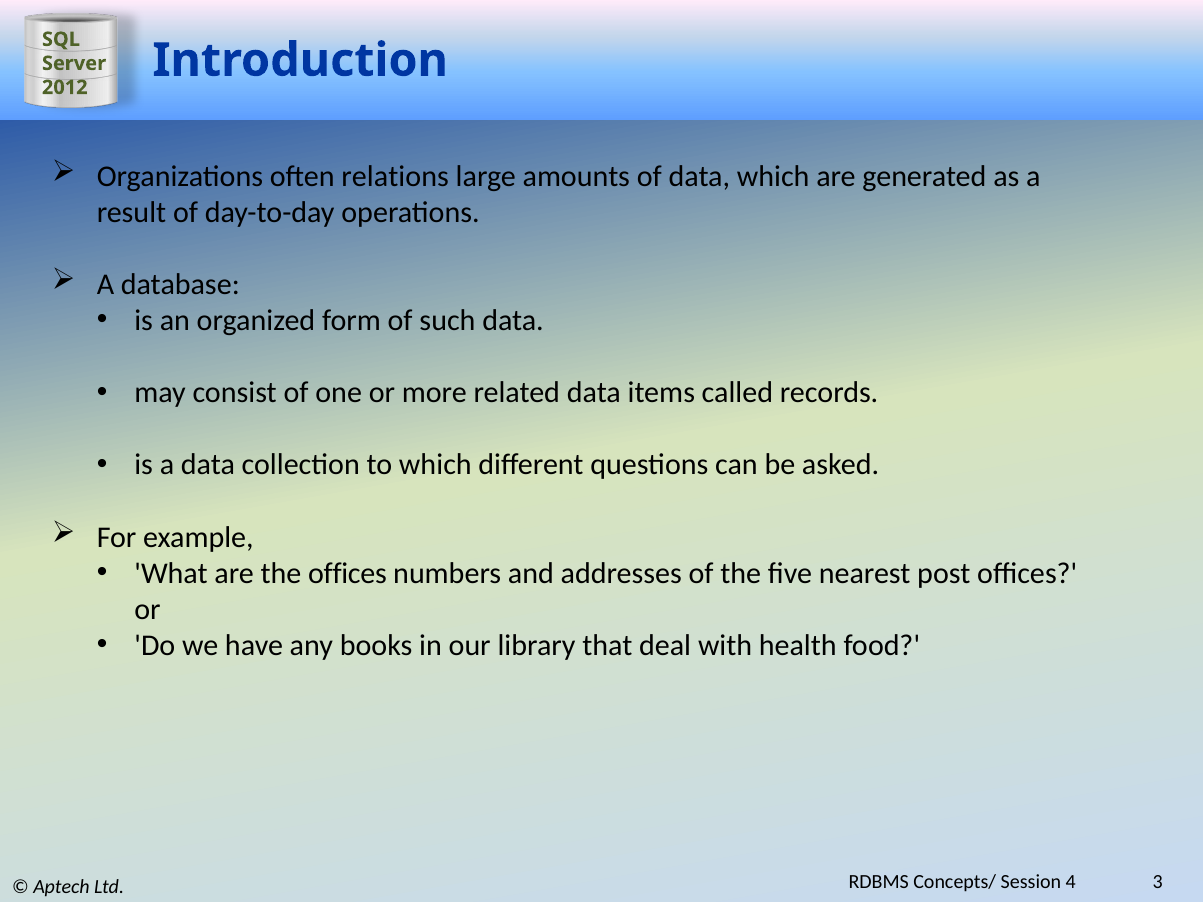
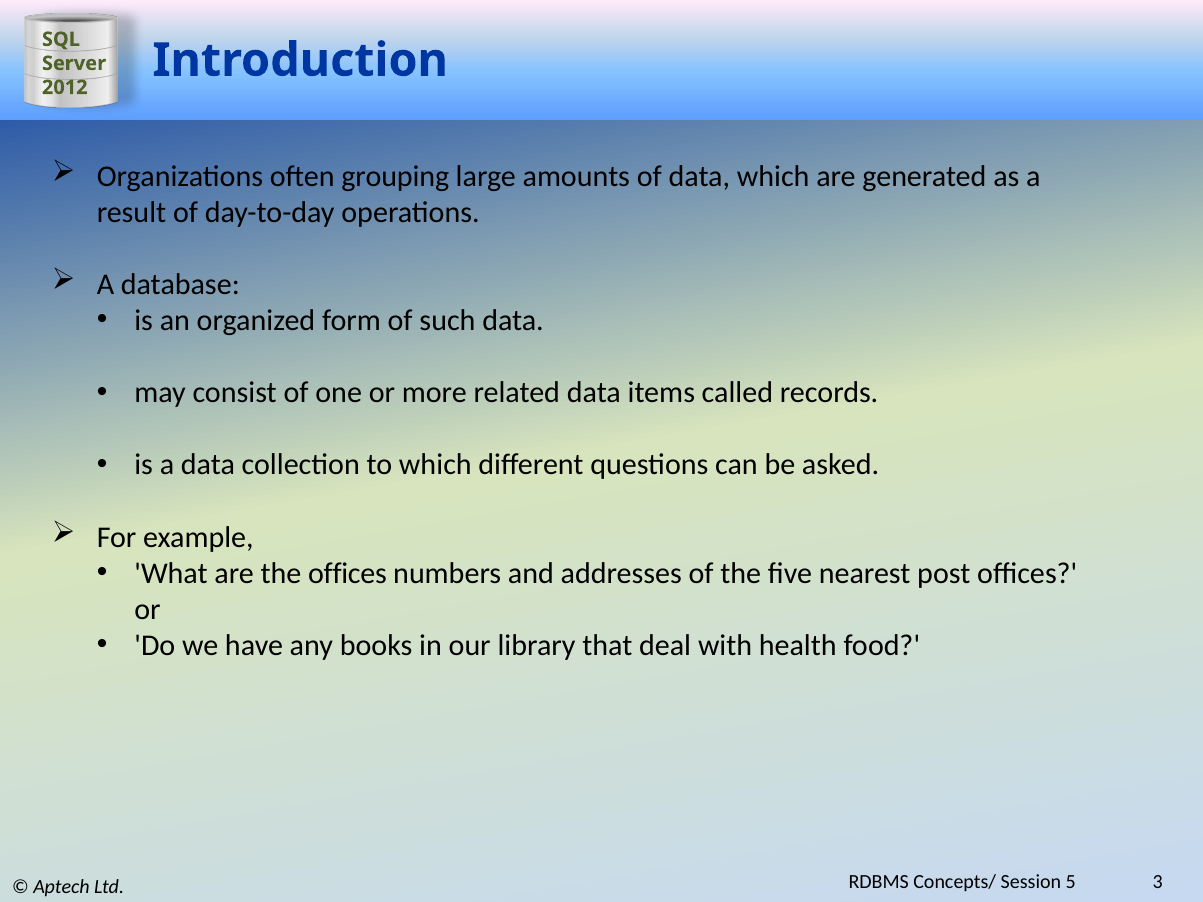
relations: relations -> grouping (395, 176)
4: 4 -> 5 (1071, 883)
